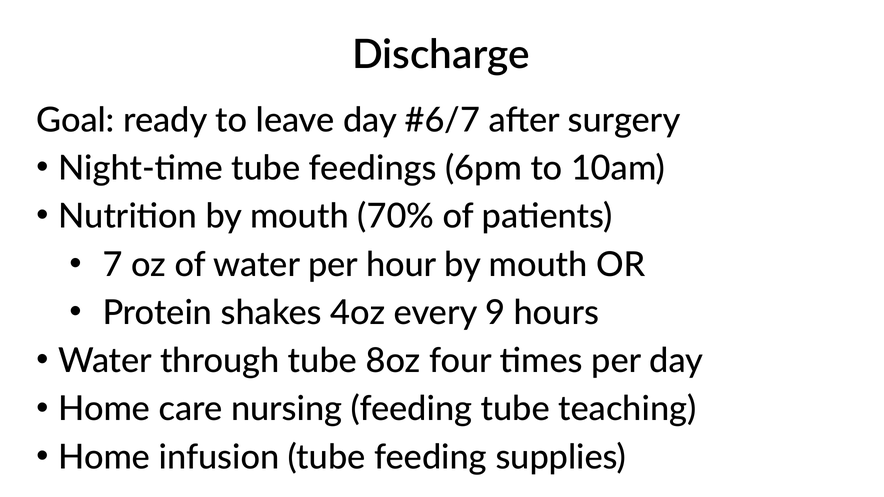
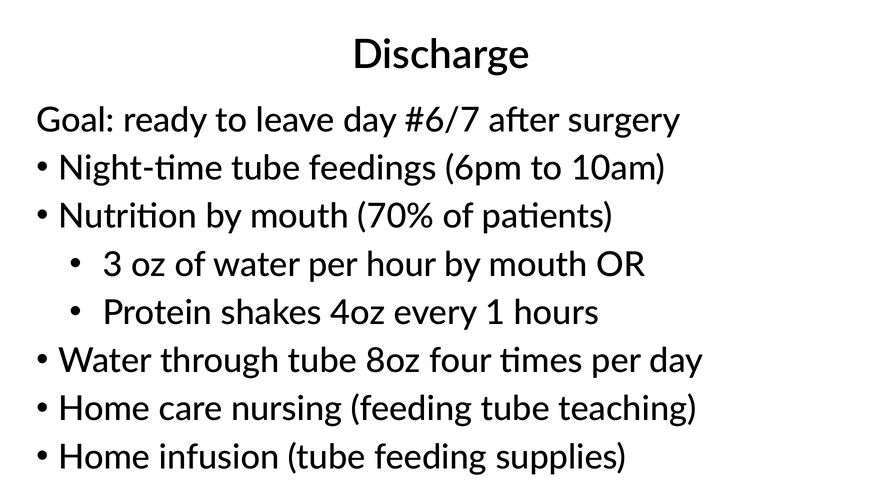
7: 7 -> 3 (113, 265)
9: 9 -> 1 (495, 313)
